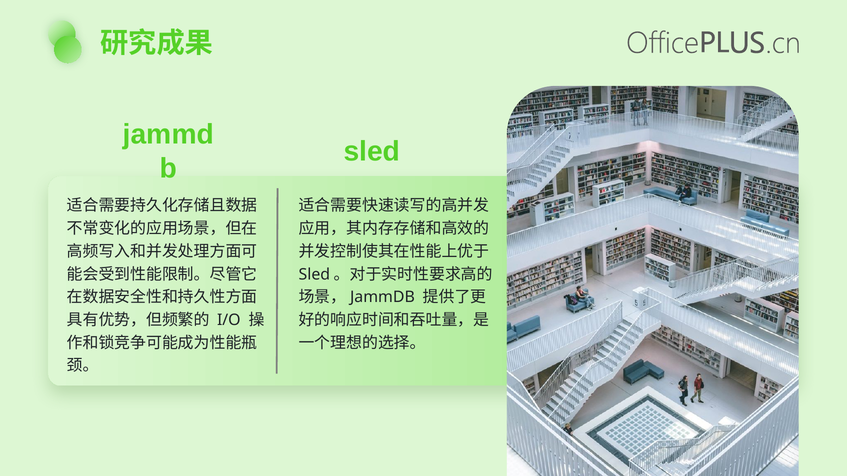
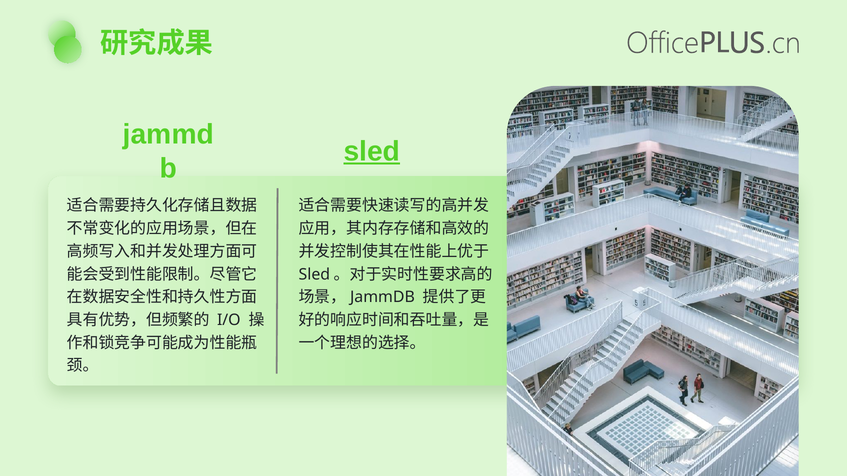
sled underline: none -> present (372, 152)
